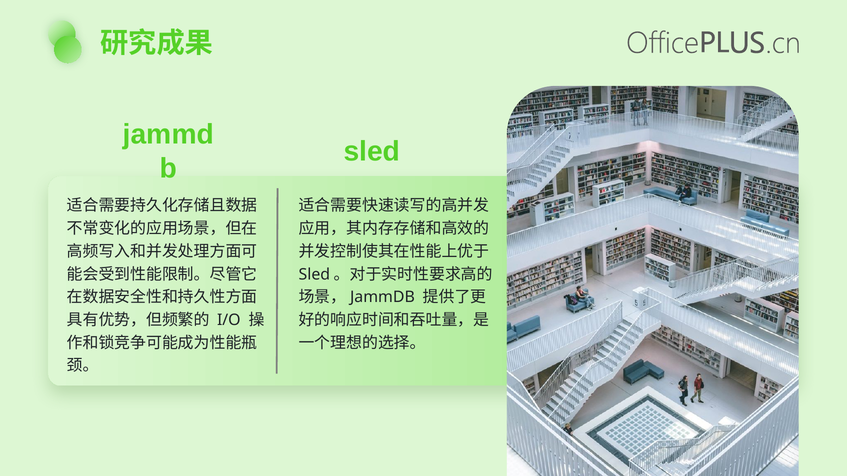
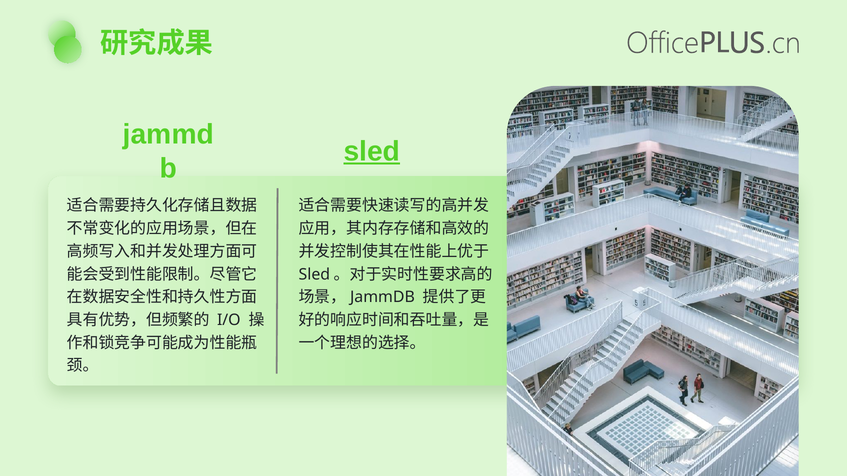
sled underline: none -> present (372, 152)
